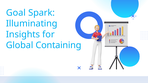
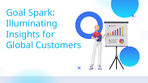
Containing: Containing -> Customers (58, 45)
